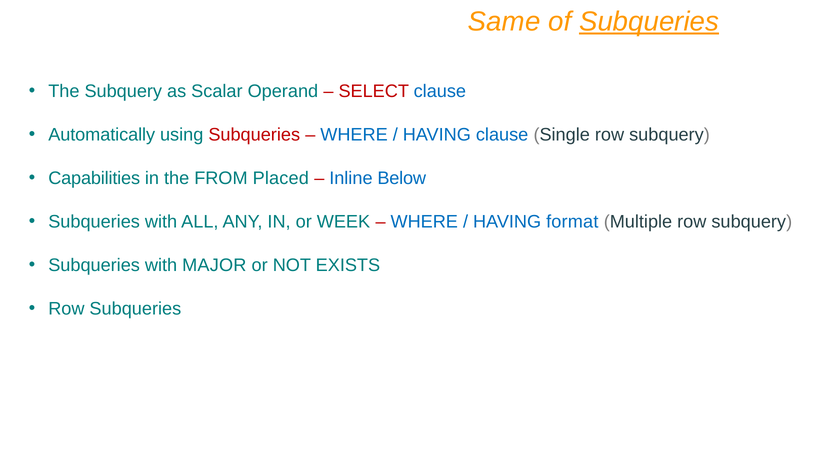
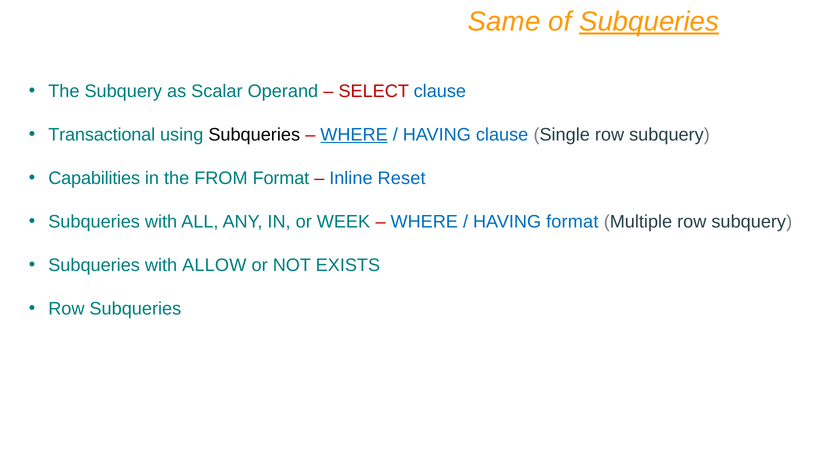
Automatically: Automatically -> Transactional (102, 135)
Subqueries colour: red -> black (254, 135)
WHERE underline: none -> present (354, 135)
FROM Placed: Placed -> Format (281, 178)
Below: Below -> Reset (402, 178)
MAJOR: MAJOR -> ALLOW (214, 265)
